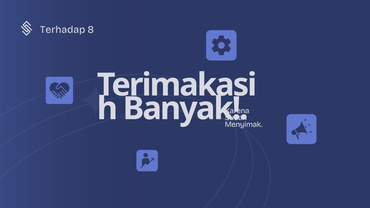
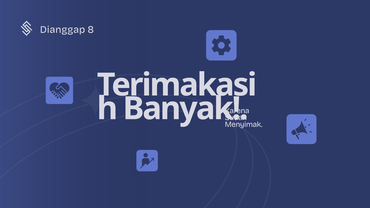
Terhadap: Terhadap -> Dianggap (63, 30)
